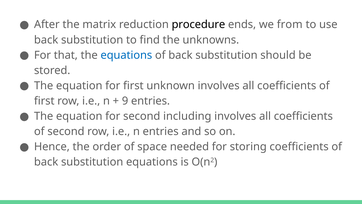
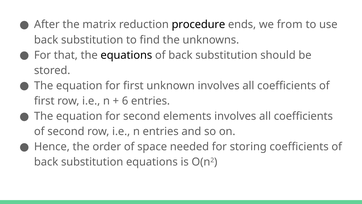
equations colour: blue -> black (126, 55)
9: 9 -> 6 (125, 101)
including: including -> elements (187, 116)
